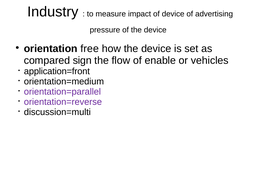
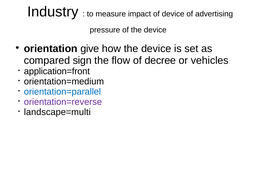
free: free -> give (90, 49)
enable: enable -> decree (160, 60)
orientation=parallel colour: purple -> blue (62, 91)
discussion=multi: discussion=multi -> landscape=multi (57, 112)
